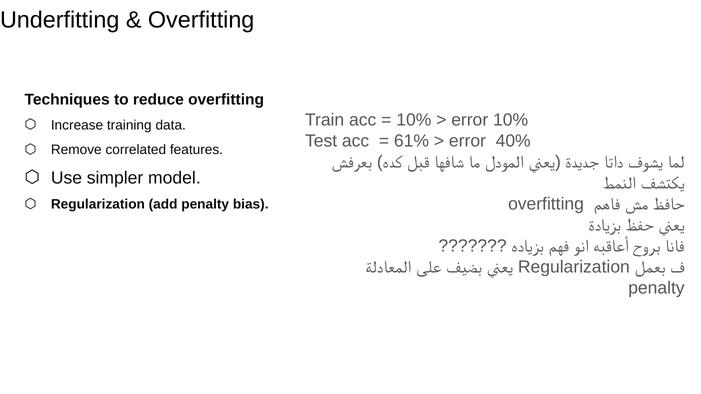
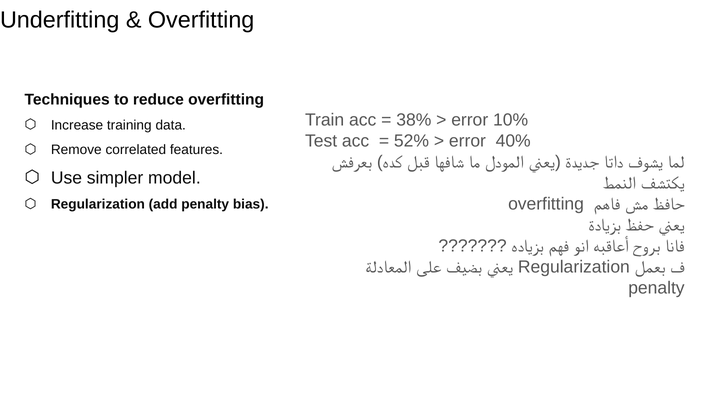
10%: 10% -> 38% (414, 120)
61%: 61% -> 52% (412, 141)
